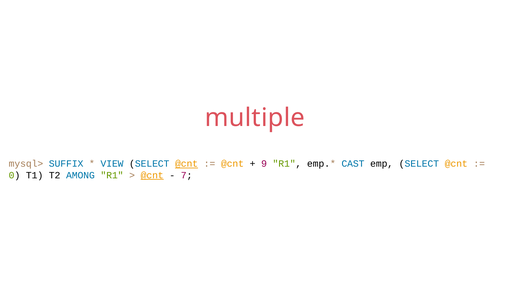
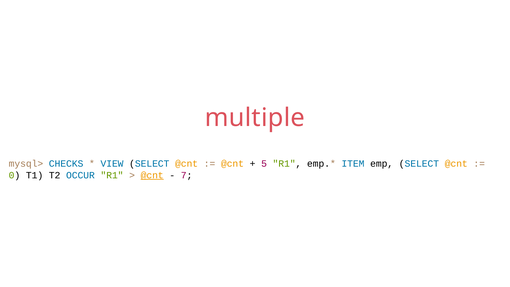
SUFFIX: SUFFIX -> CHECKS (66, 164)
@cnt underline: present -> none (187, 164)
9: 9 -> 5 (264, 164)
CAST: CAST -> ITEM (353, 164)
AMONG: AMONG -> OCCUR (80, 175)
